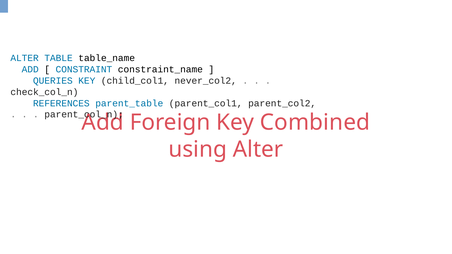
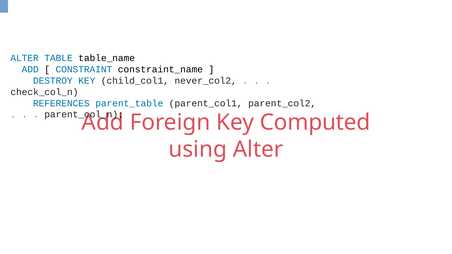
QUERIES: QUERIES -> DESTROY (53, 81)
Combined: Combined -> Computed (315, 123)
